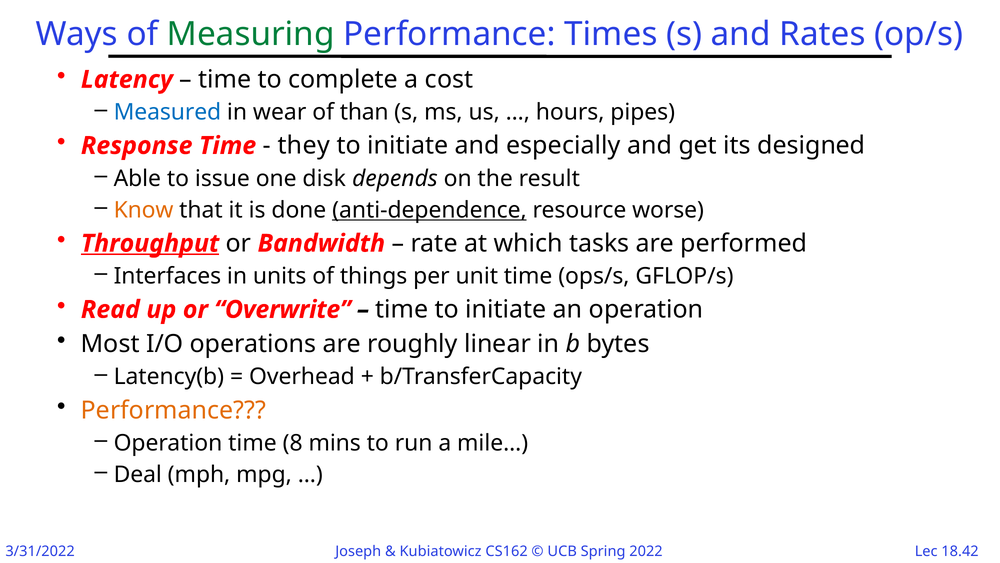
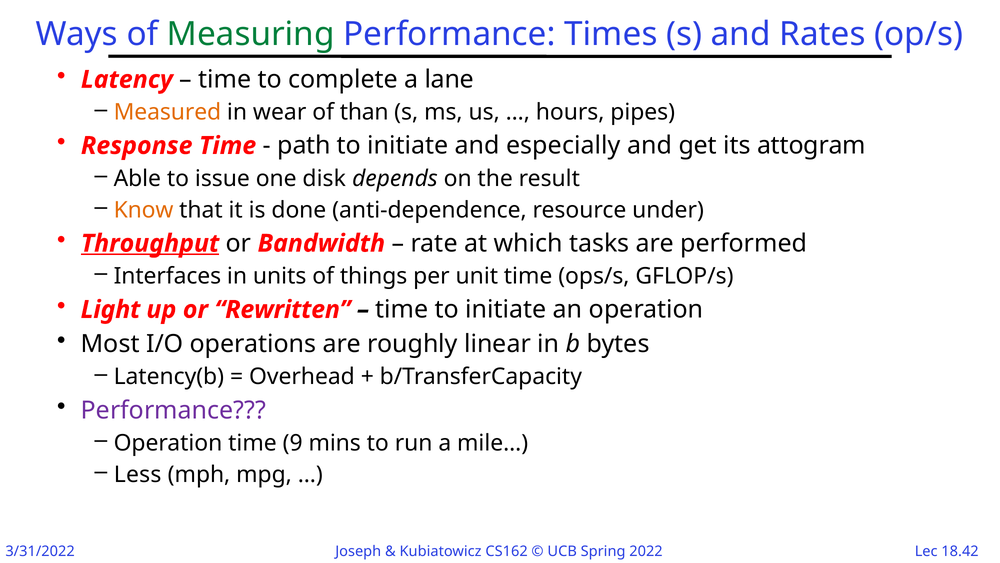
cost: cost -> lane (449, 80)
Measured colour: blue -> orange (167, 112)
they: they -> path (304, 146)
designed: designed -> attogram (812, 146)
anti-dependence underline: present -> none (429, 210)
worse: worse -> under (668, 210)
Read: Read -> Light (110, 309)
Overwrite: Overwrite -> Rewritten (283, 309)
Performance colour: orange -> purple (173, 410)
8: 8 -> 9 (293, 443)
Deal: Deal -> Less (138, 474)
